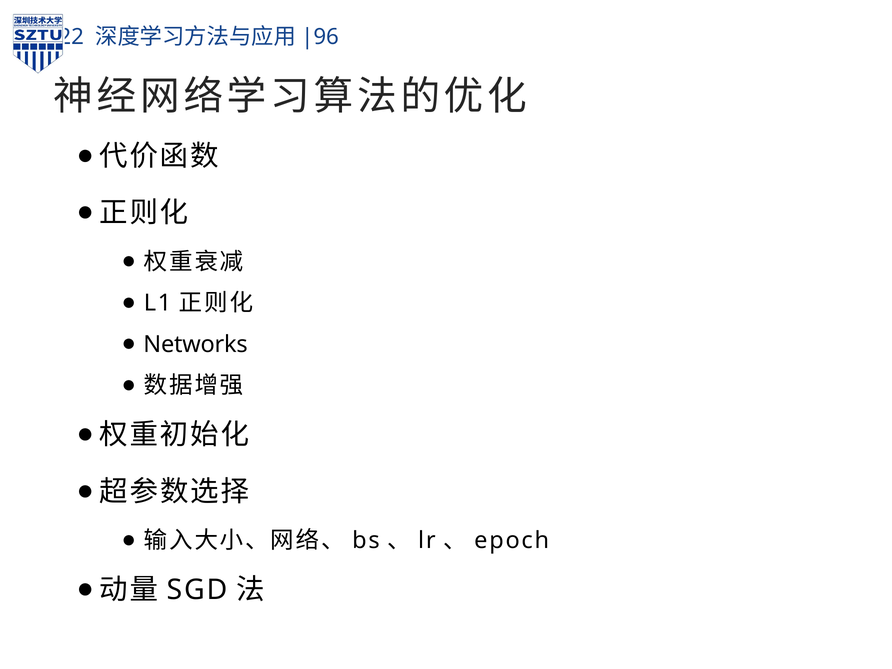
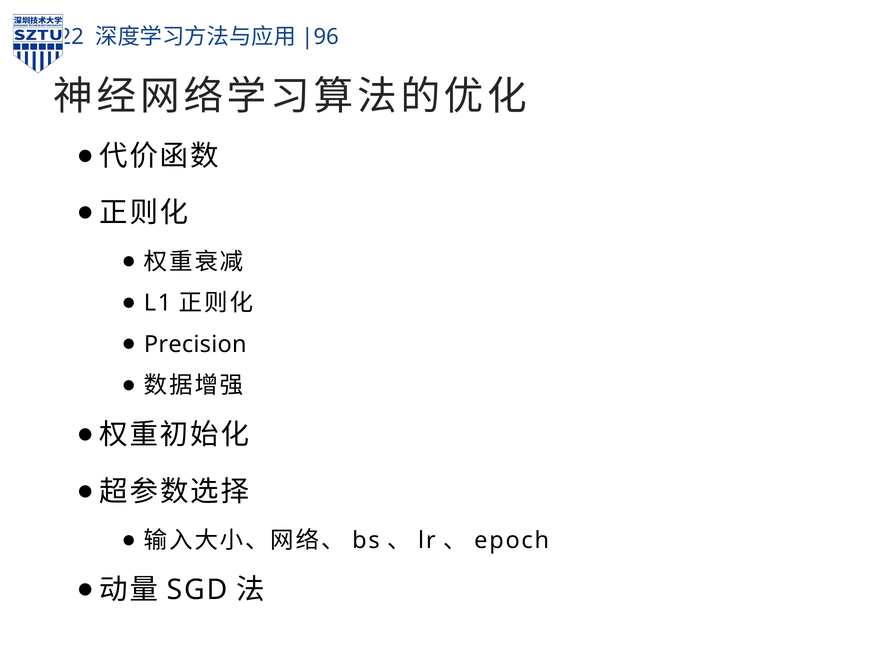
Networks: Networks -> Precision (195, 344)
